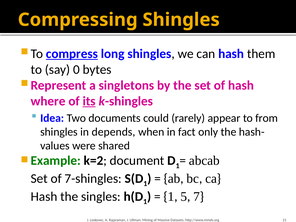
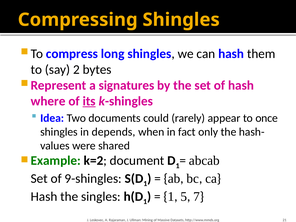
compress underline: present -> none (72, 54)
0: 0 -> 2 (76, 70)
singletons: singletons -> signatures (126, 85)
from: from -> once (267, 118)
7-shingles: 7-shingles -> 9-shingles (93, 179)
